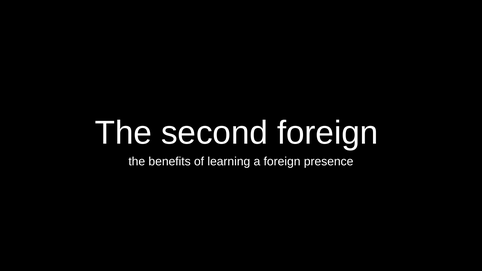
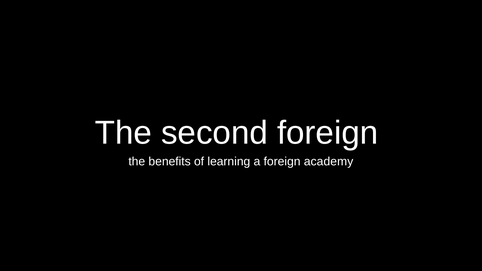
presence: presence -> academy (329, 162)
